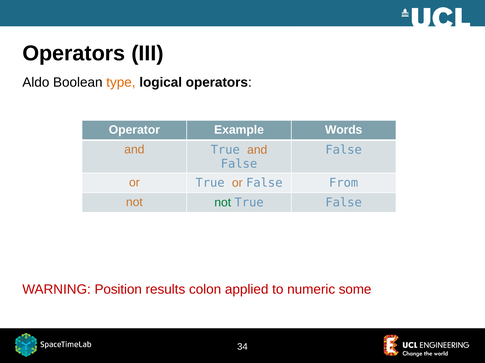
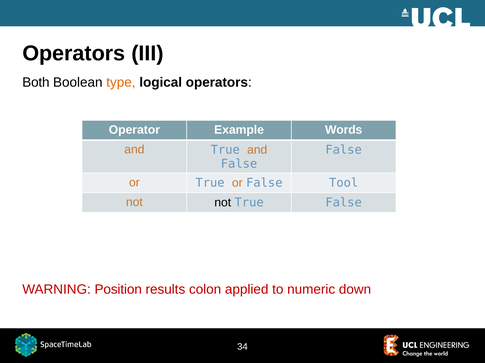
Aldo: Aldo -> Both (36, 83)
From: From -> Tool (344, 183)
not colour: green -> black (223, 203)
some: some -> down (355, 290)
